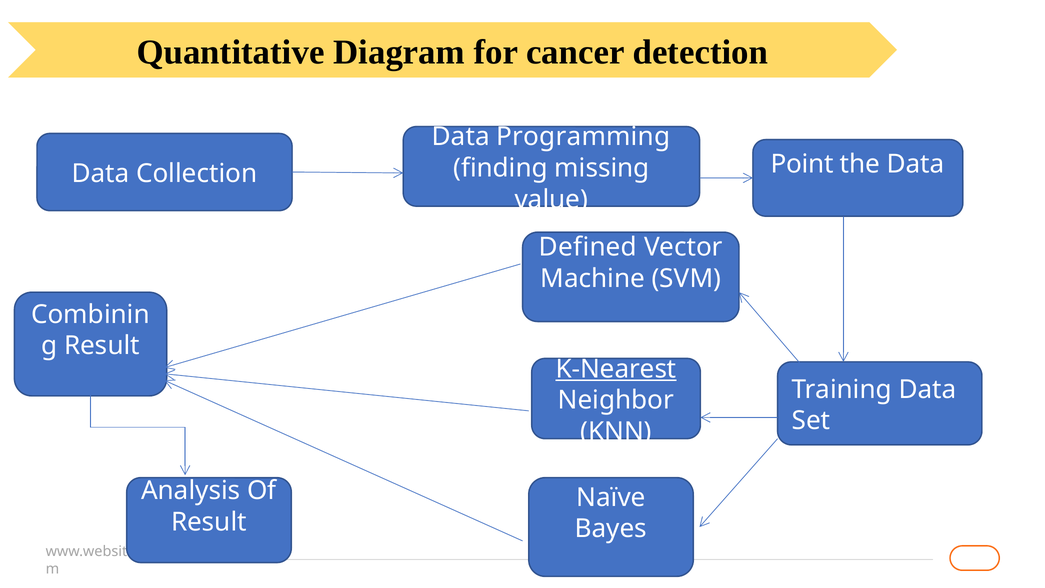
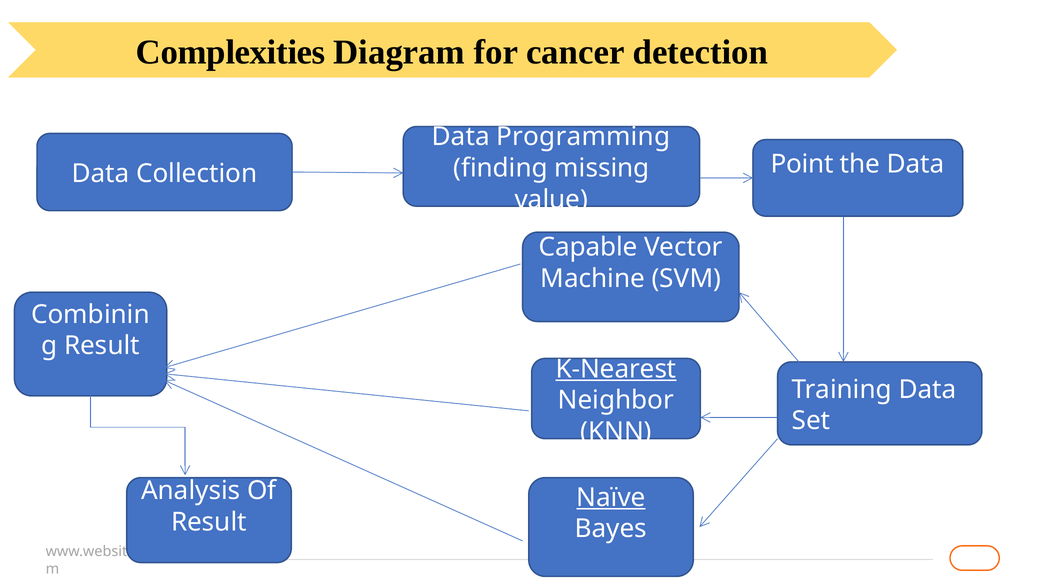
Quantitative: Quantitative -> Complexities (231, 52)
Defined: Defined -> Capable (588, 247)
Naïve underline: none -> present (611, 497)
